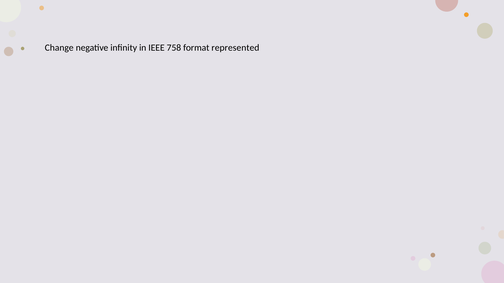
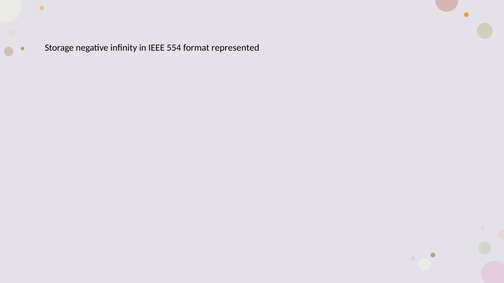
Change: Change -> Storage (59, 48)
758: 758 -> 554 (174, 48)
